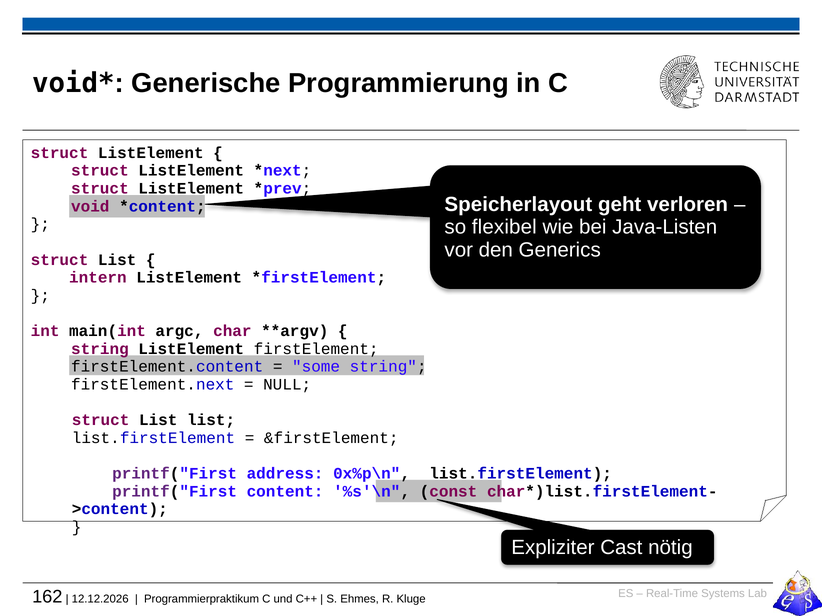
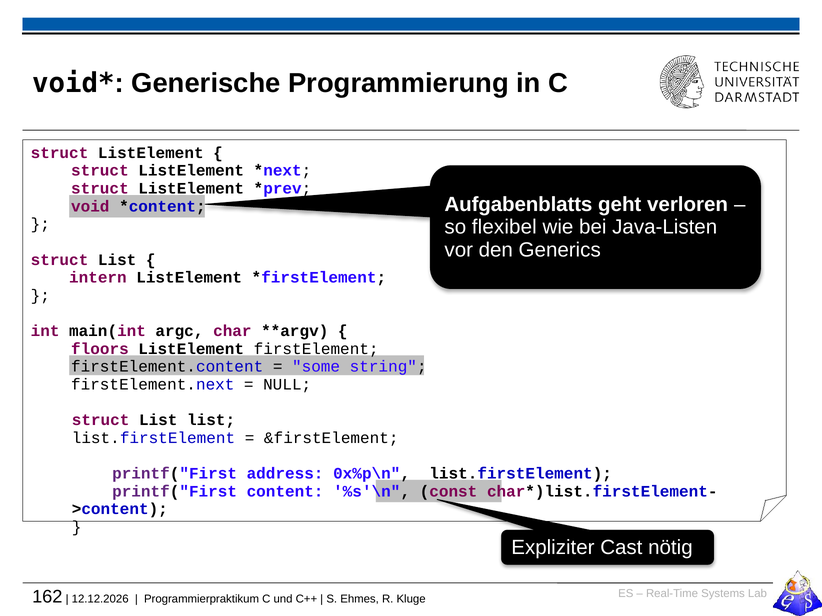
Speicherlayout: Speicherlayout -> Aufgabenblatts (518, 204)
string: string -> floors (100, 349)
